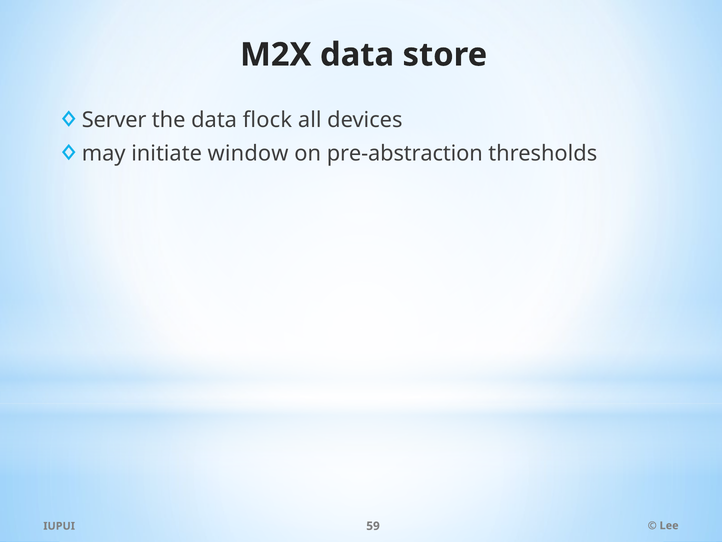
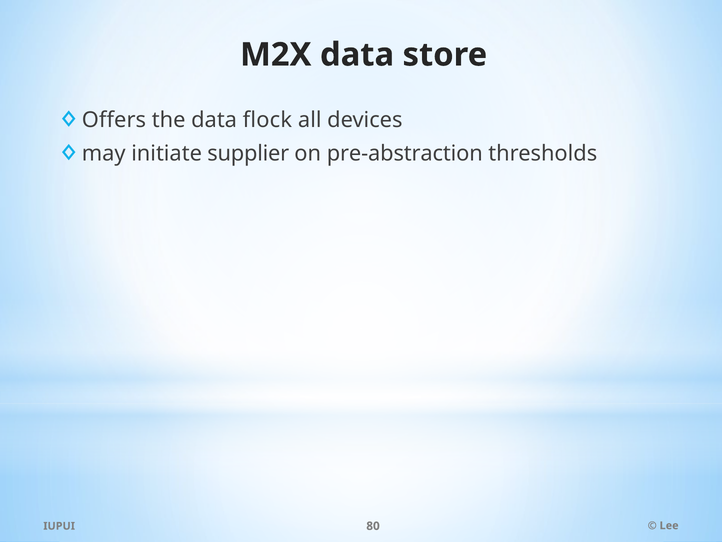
Server: Server -> Offers (114, 120)
window: window -> supplier (248, 153)
59: 59 -> 80 (373, 526)
